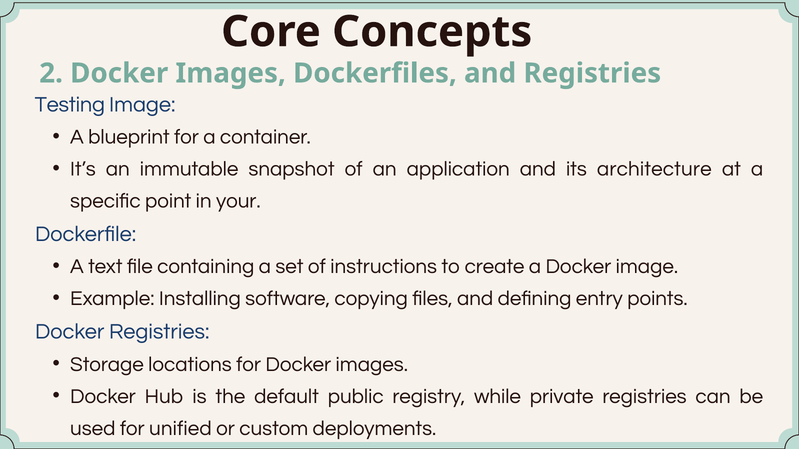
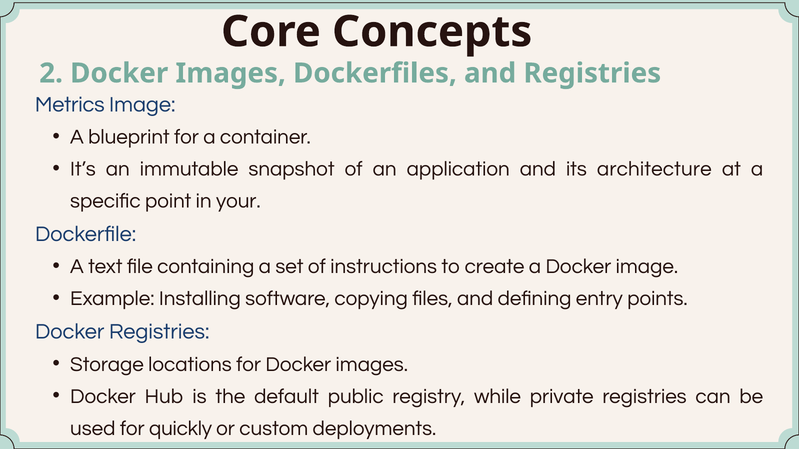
Testing: Testing -> Metrics (70, 105)
unified: unified -> quickly (181, 429)
